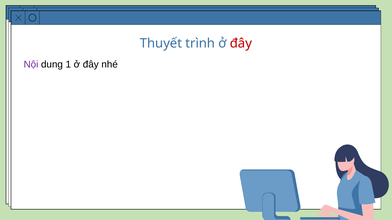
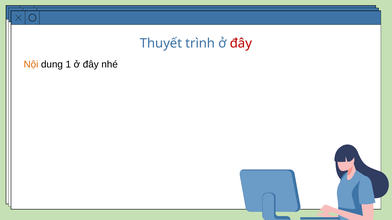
Nội colour: purple -> orange (31, 65)
